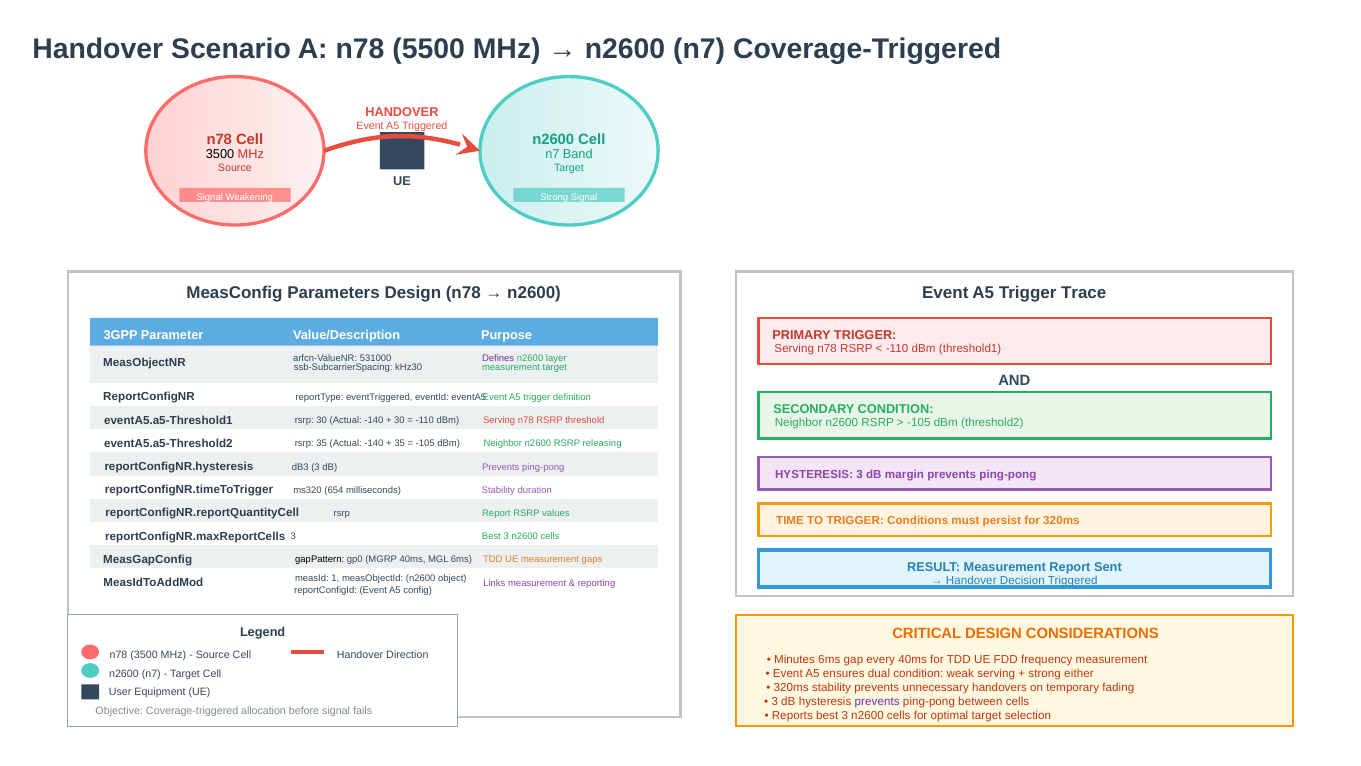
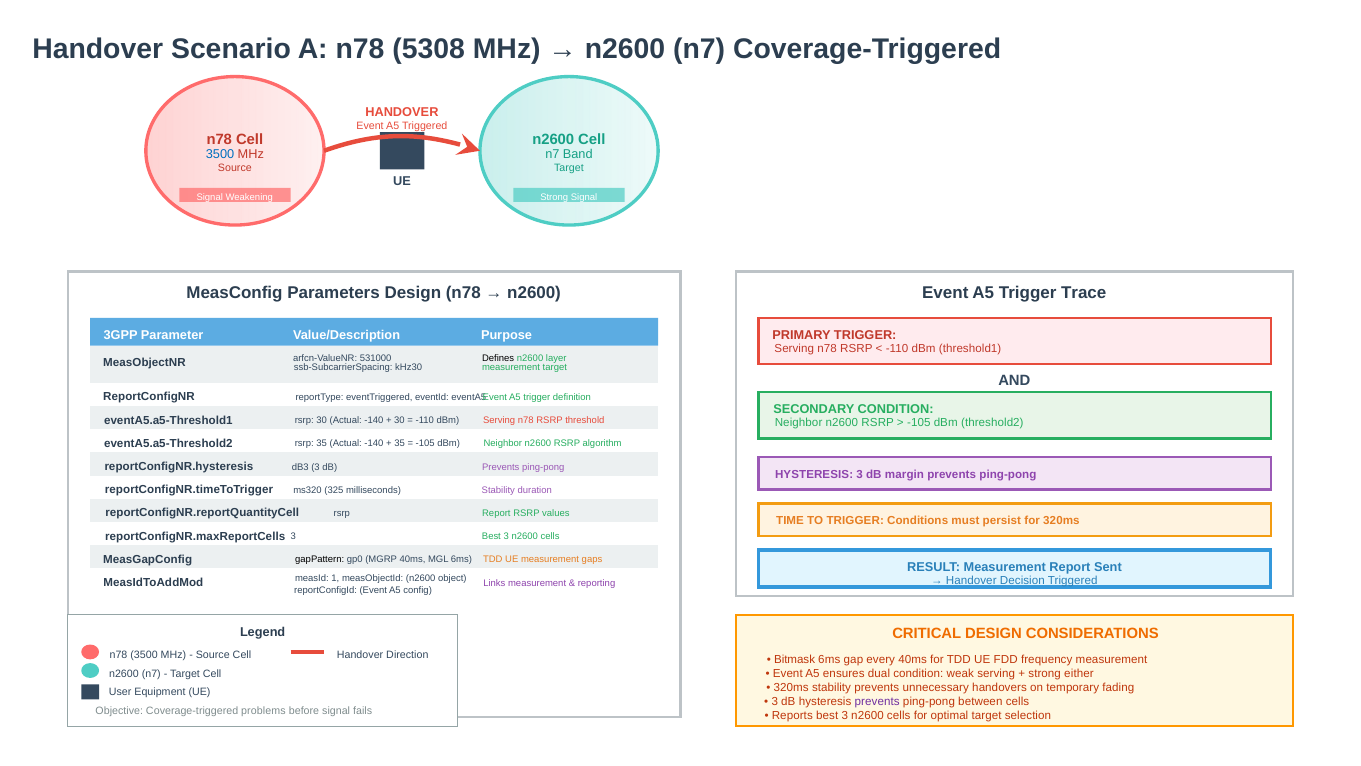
5500: 5500 -> 5308 (429, 50)
3500 colour: black -> blue (220, 154)
Defines colour: purple -> black (498, 358)
releasing: releasing -> algorithm (602, 444)
654: 654 -> 325 (334, 490)
Minutes: Minutes -> Bitmask (795, 659)
allocation: allocation -> problems (263, 710)
